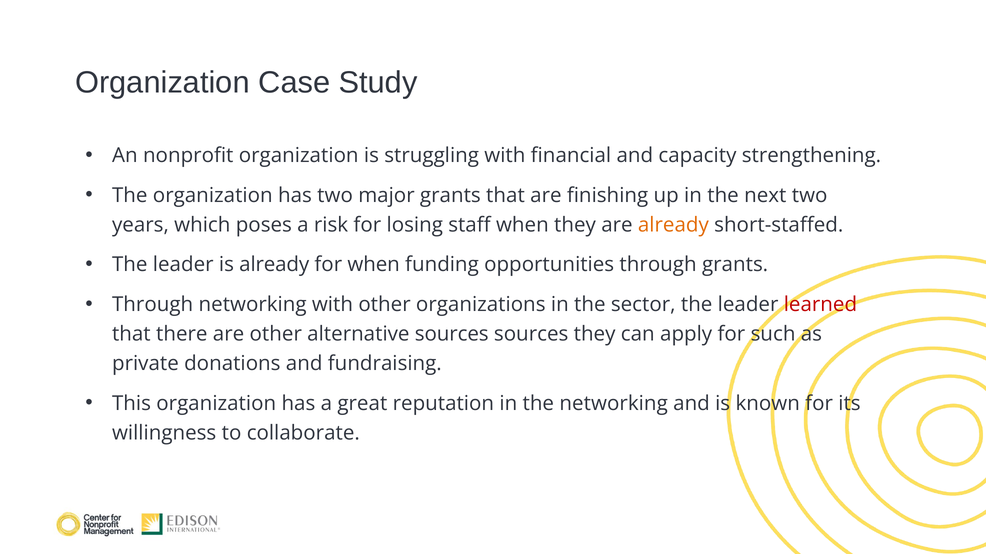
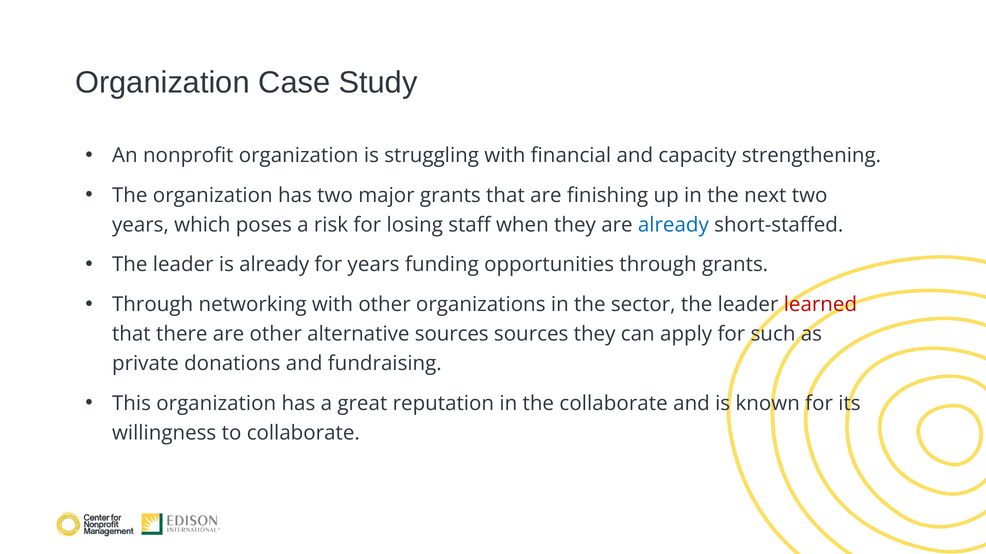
already colour: orange -> blue (673, 225)
for when: when -> years (373, 265)
the networking: networking -> collaborate (614, 404)
